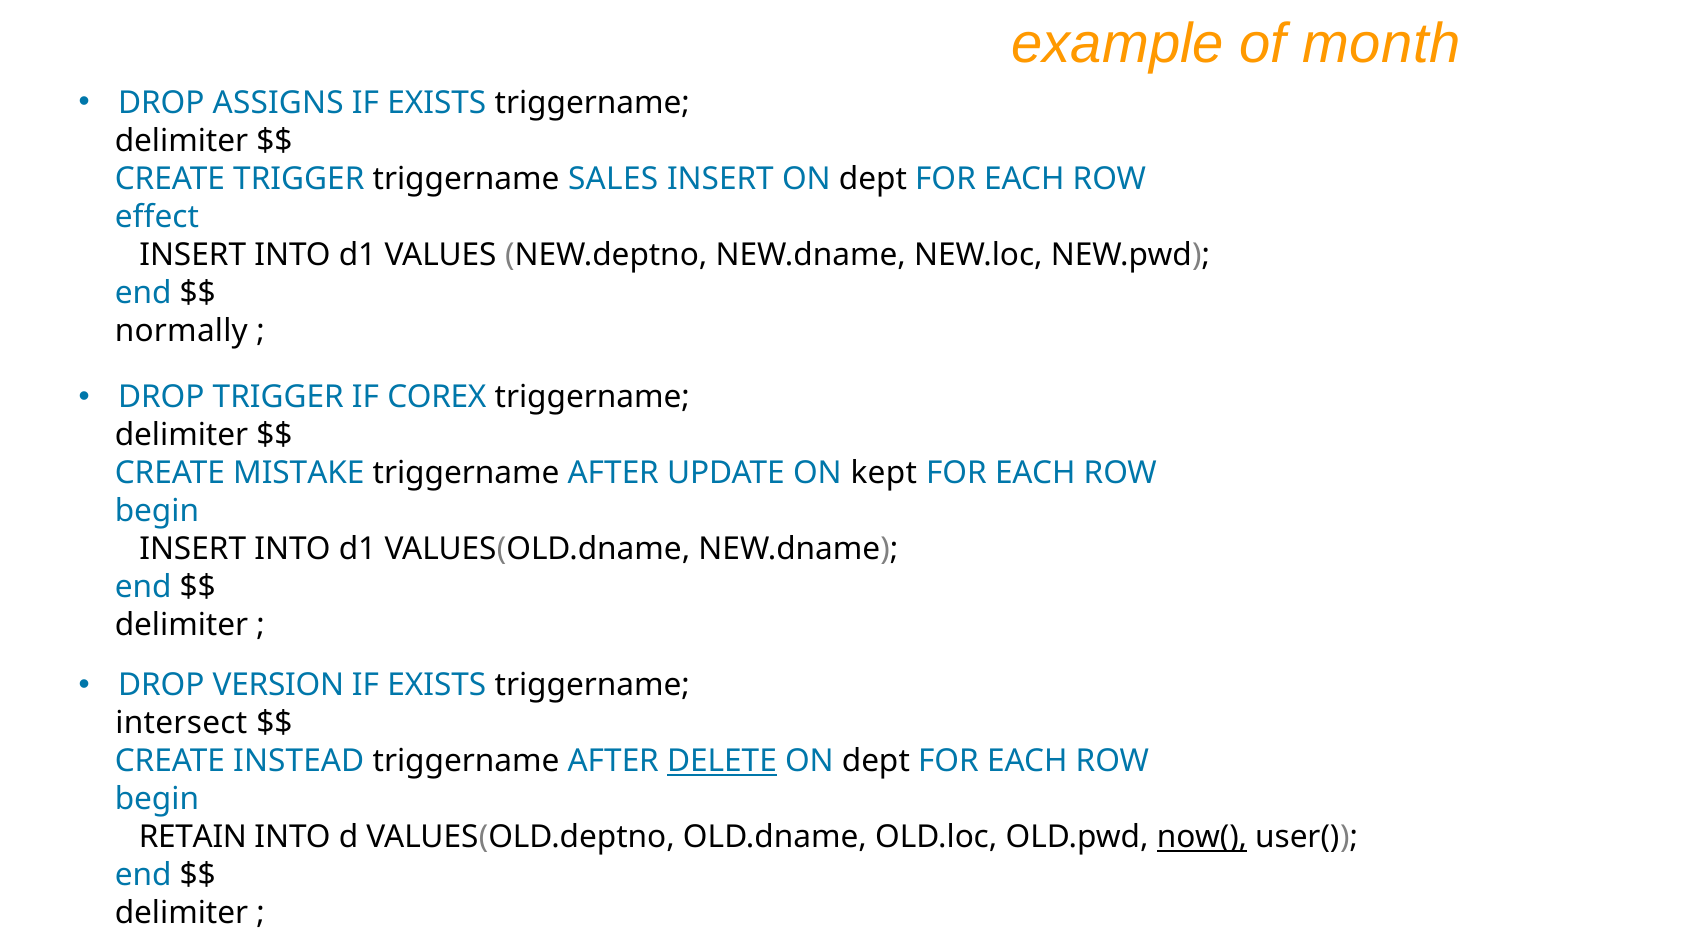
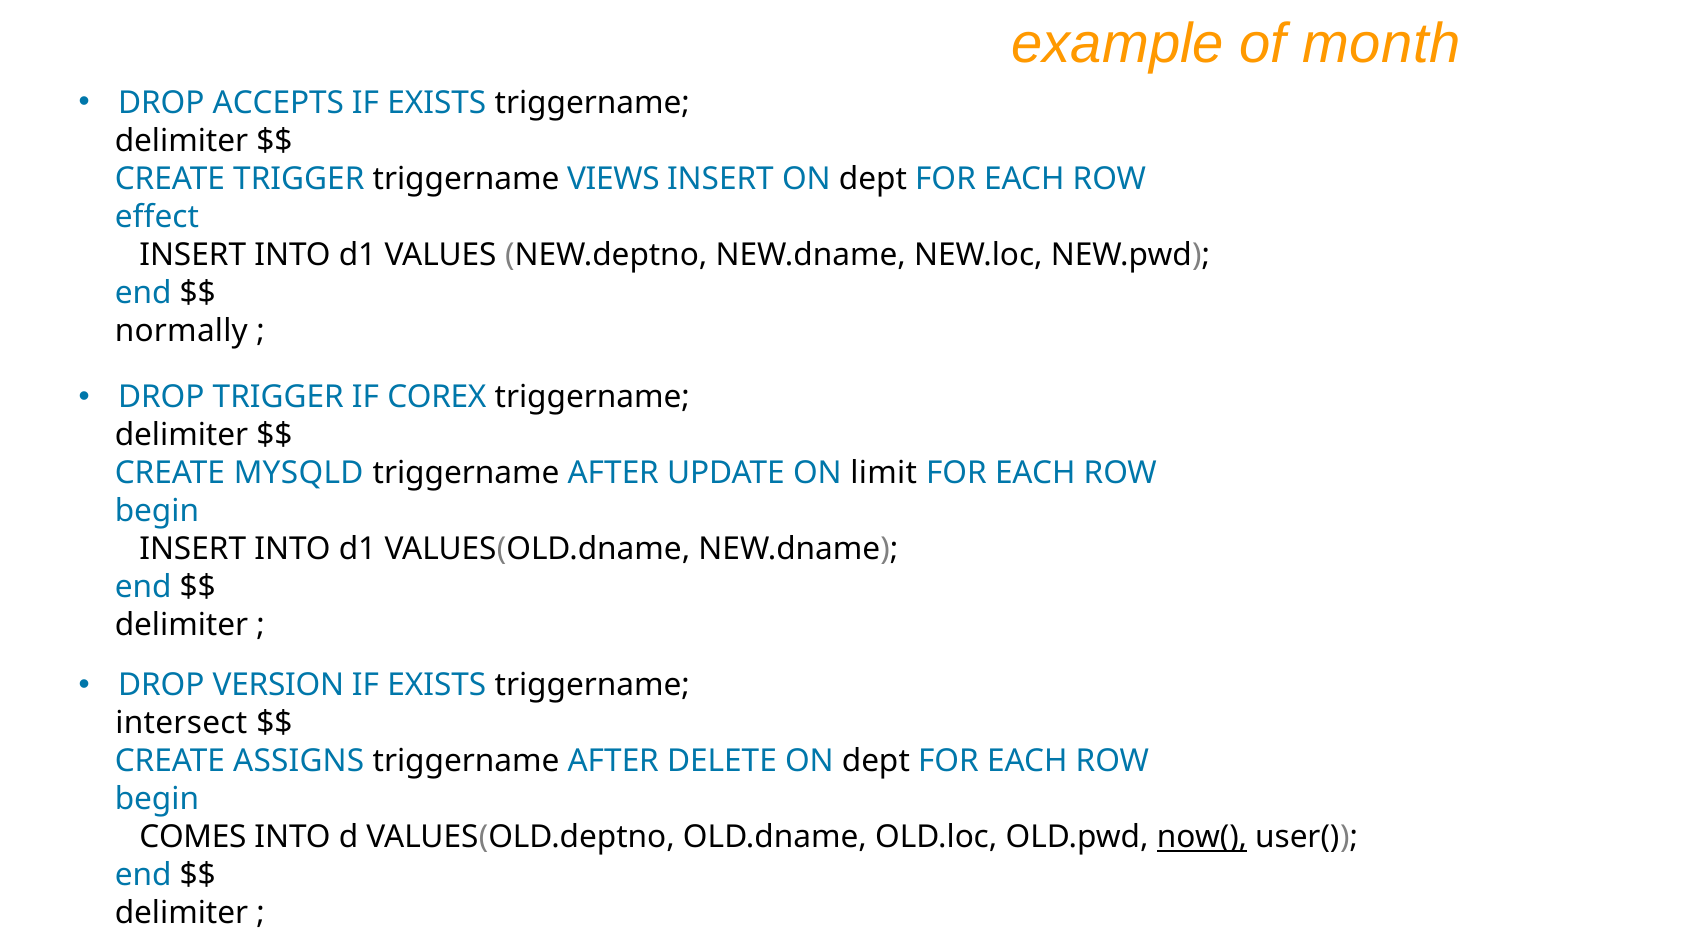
ASSIGNS: ASSIGNS -> ACCEPTS (278, 103)
SALES: SALES -> VIEWS (613, 179)
MISTAKE: MISTAKE -> MYSQLD (299, 473)
kept: kept -> limit (884, 473)
INSTEAD: INSTEAD -> ASSIGNS (299, 761)
DELETE underline: present -> none (722, 761)
RETAIN: RETAIN -> COMES (193, 837)
